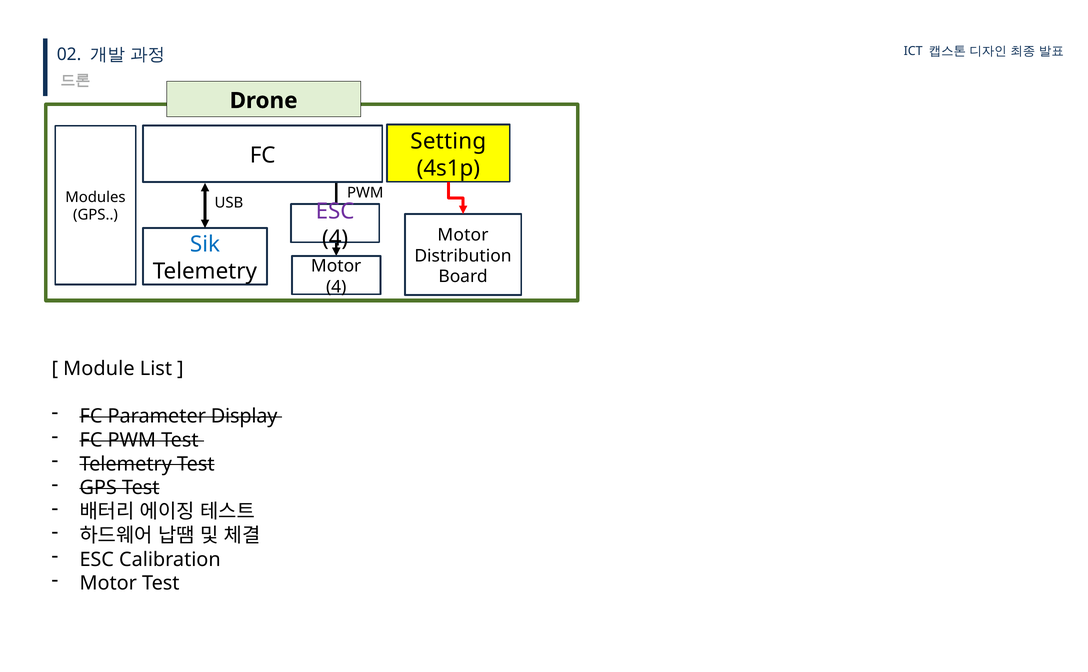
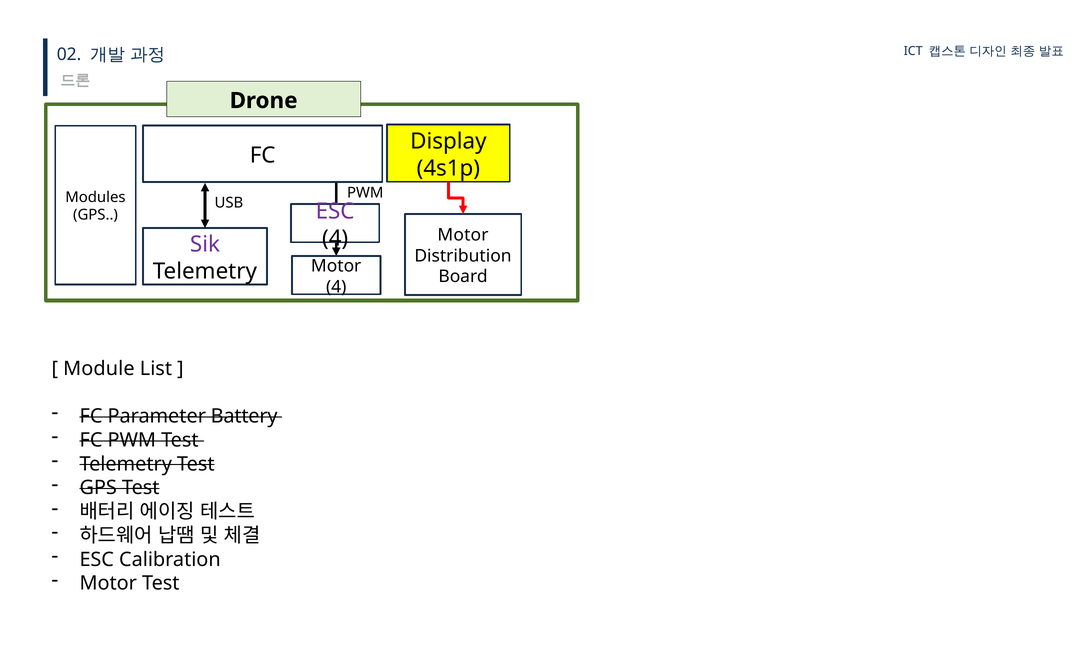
Setting: Setting -> Display (448, 141)
Sik colour: blue -> purple (205, 244)
Display: Display -> Battery (244, 416)
